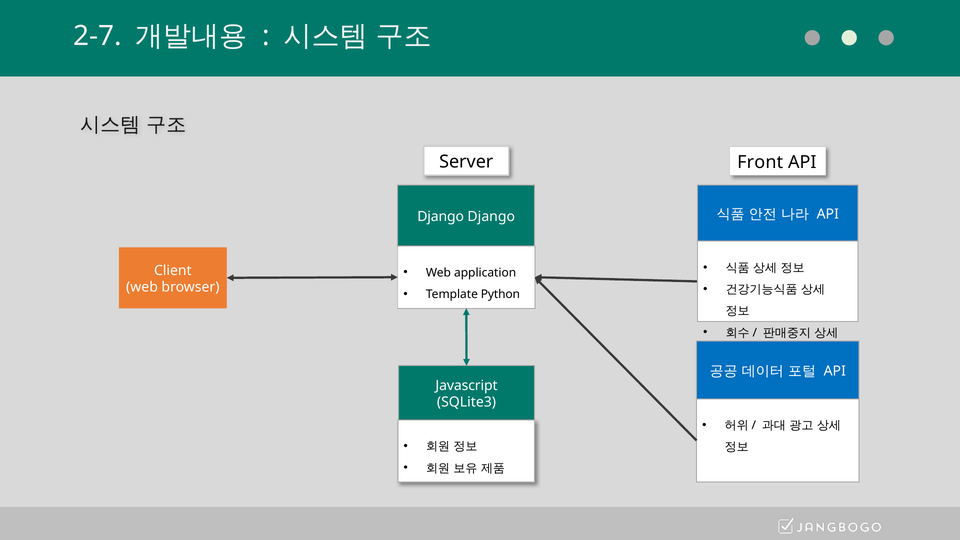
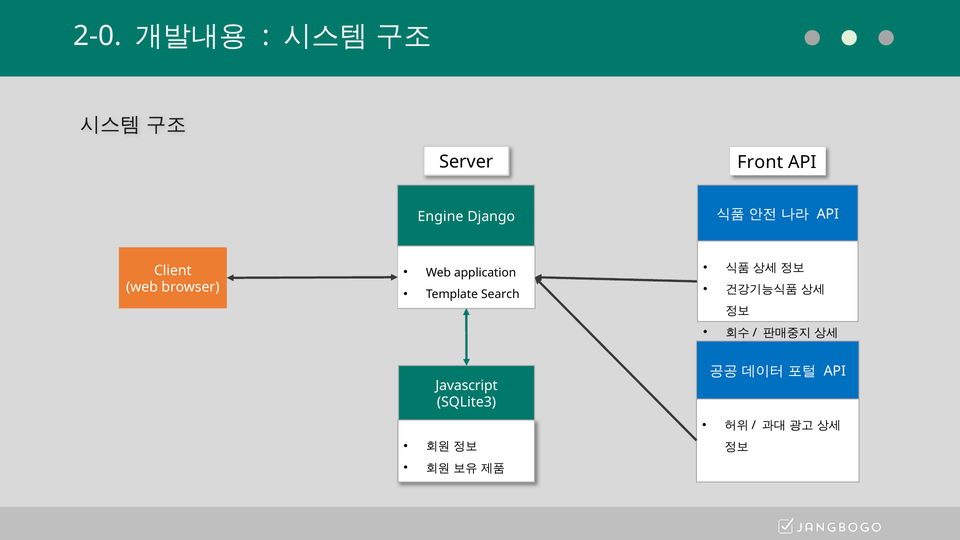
2-7: 2-7 -> 2-0 (97, 36)
Django: Django -> Engine (441, 217)
Python: Python -> Search (500, 294)
